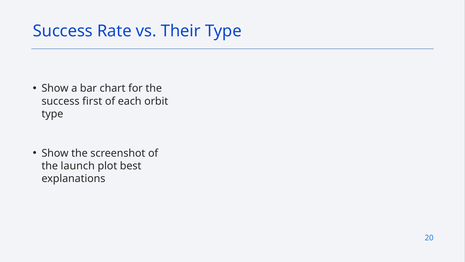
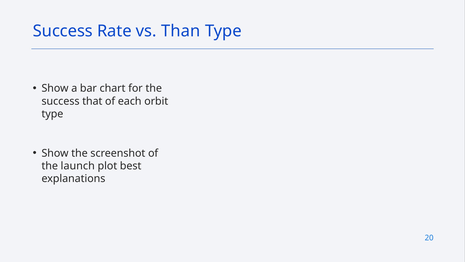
Their: Their -> Than (181, 31)
first: first -> that (92, 101)
